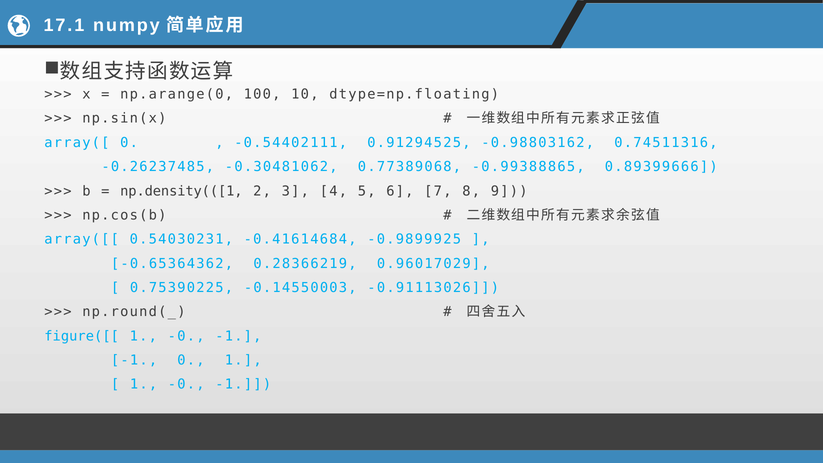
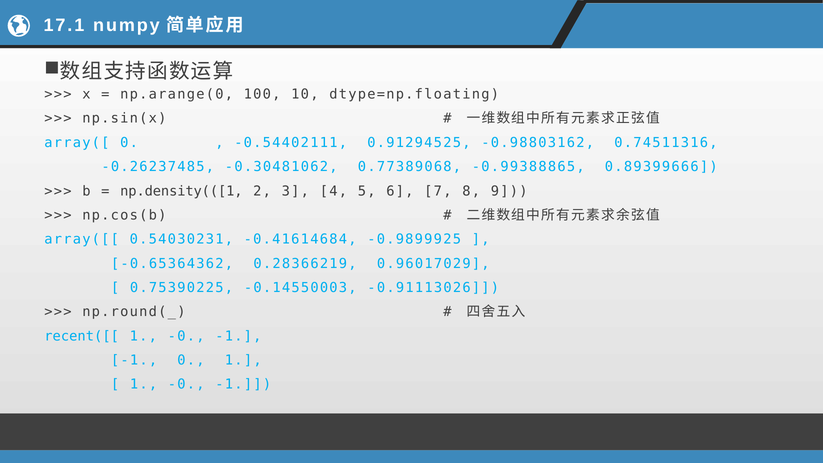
figure([[: figure([[ -> recent([[ (82, 336)
